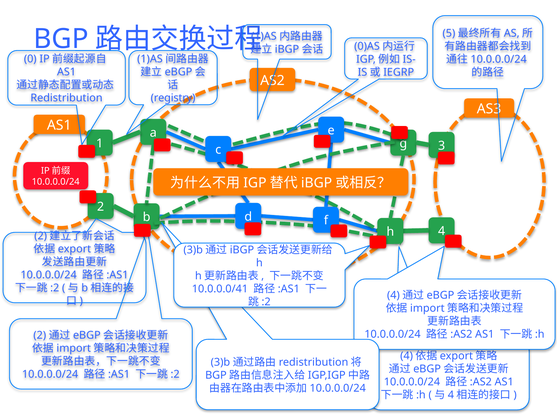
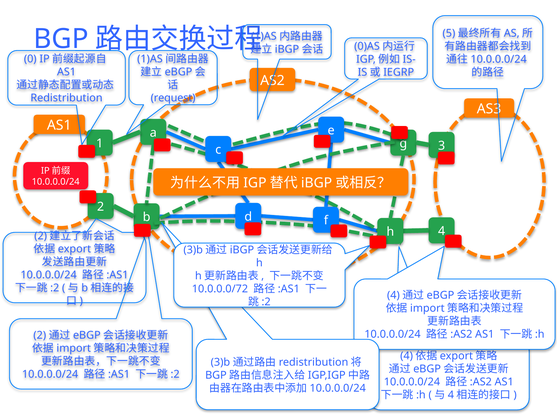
registry: registry -> request (173, 98)
10.0.0.0/41: 10.0.0.0/41 -> 10.0.0.0/72 (220, 289)
